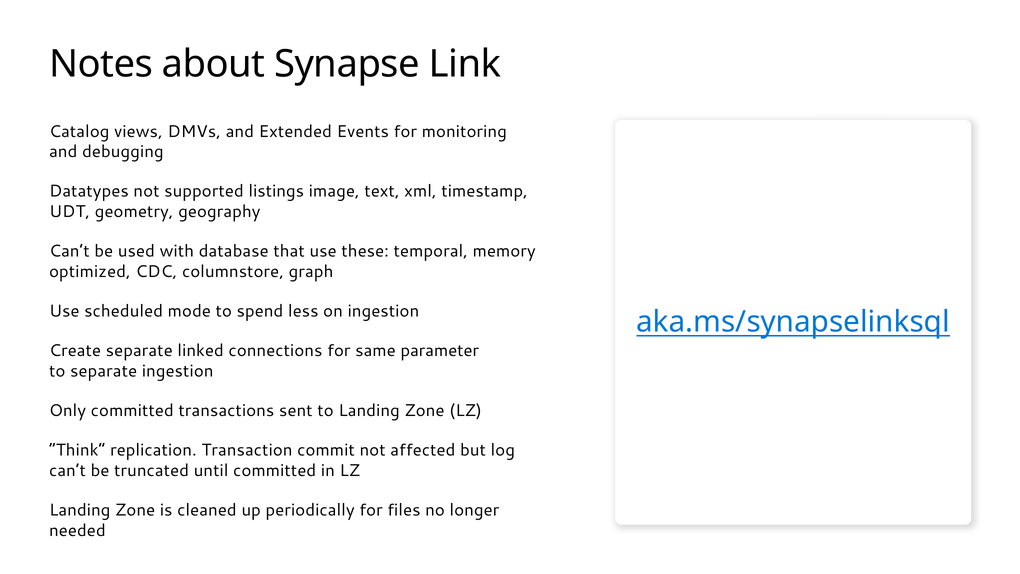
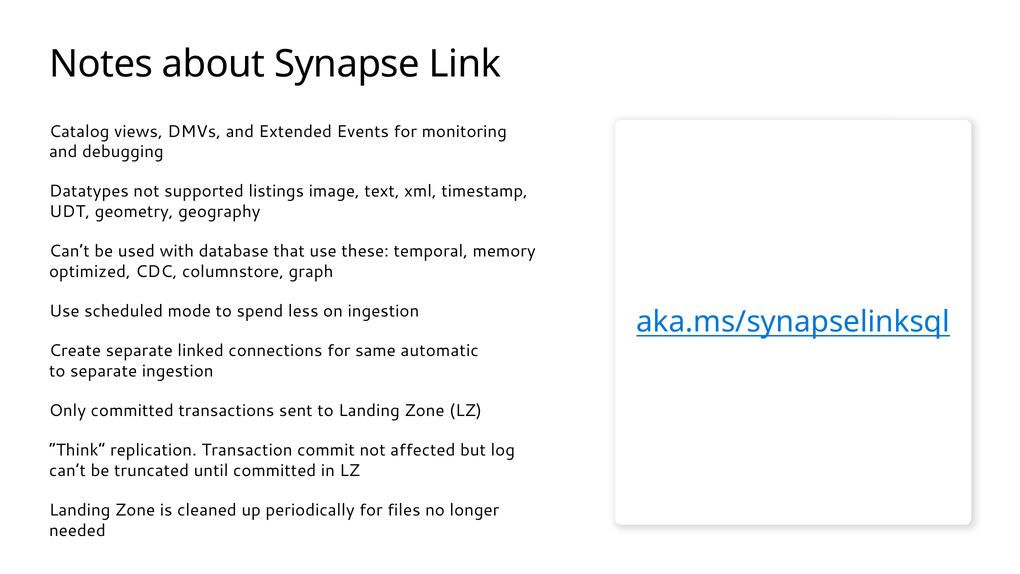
parameter: parameter -> automatic (440, 351)
